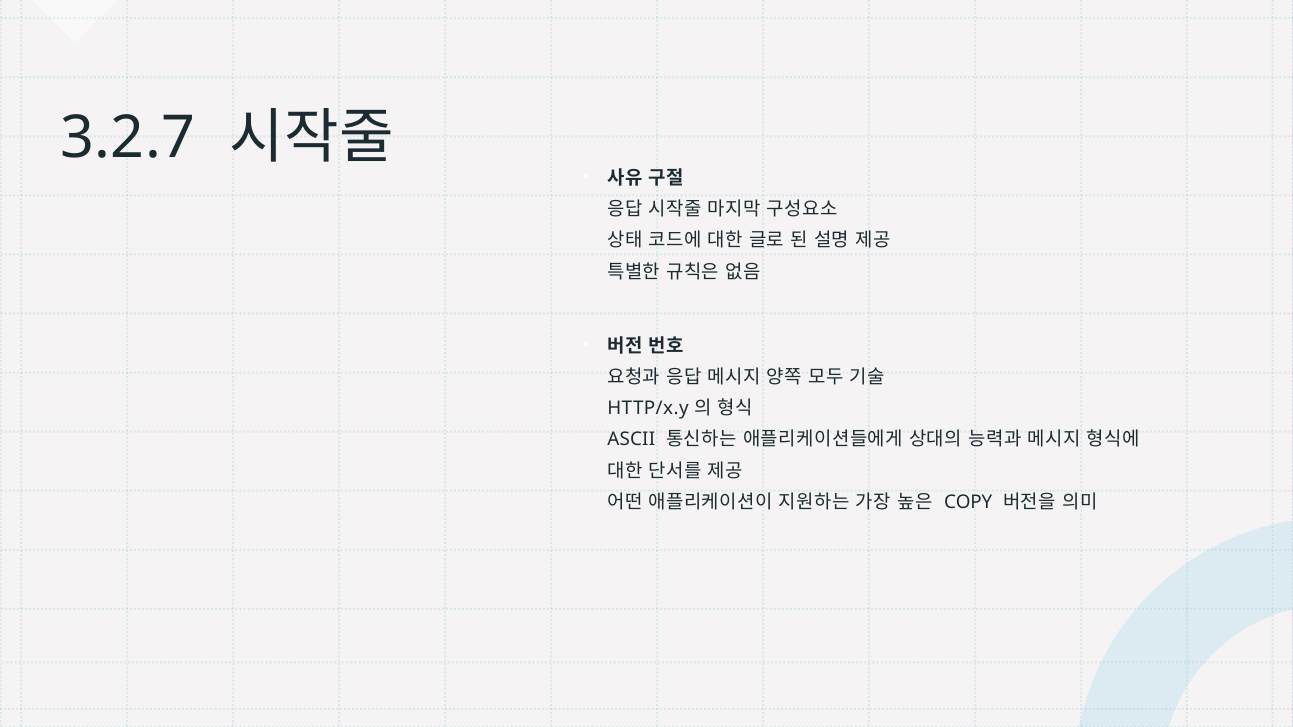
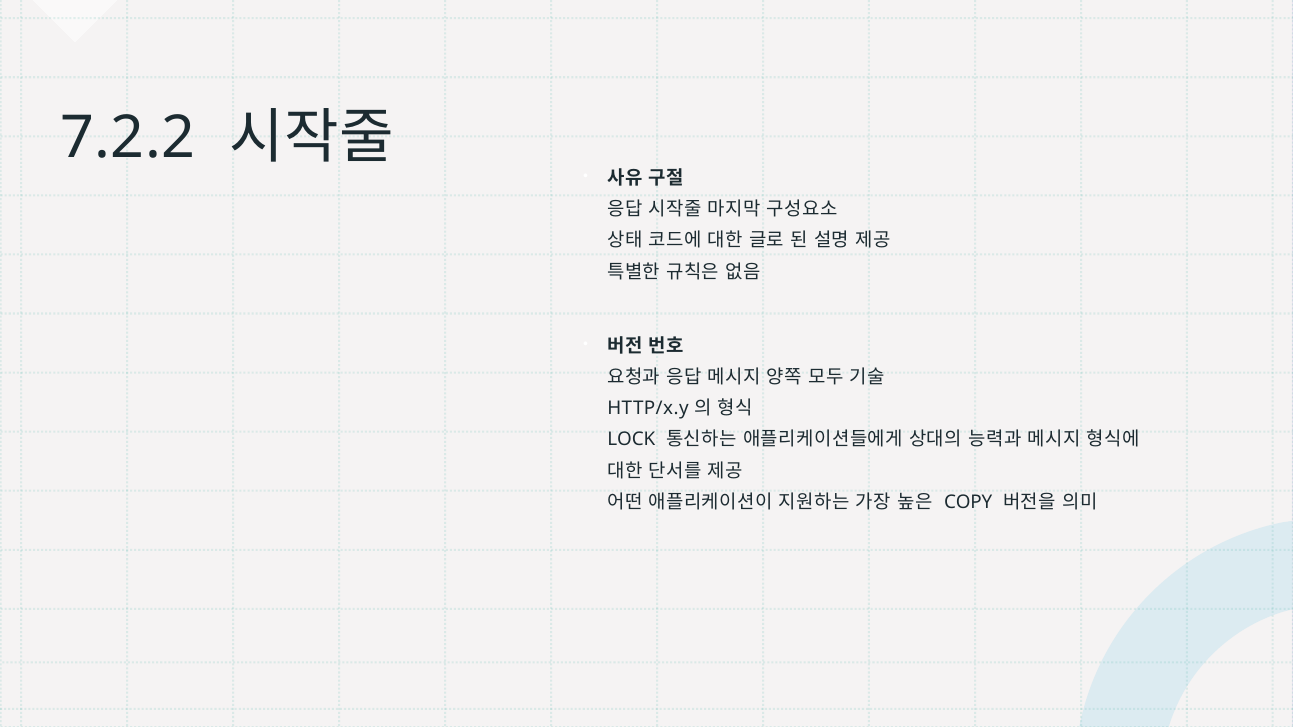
3.2.7: 3.2.7 -> 7.2.2 (128, 138)
ASCII: ASCII -> LOCK (631, 440)
